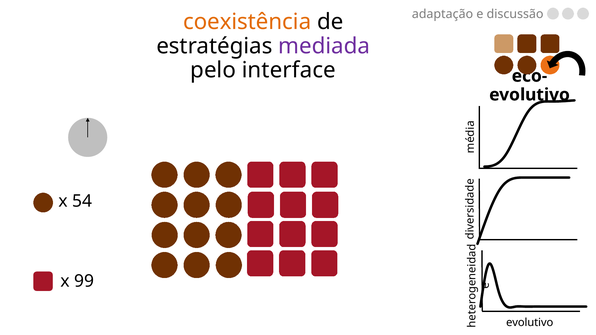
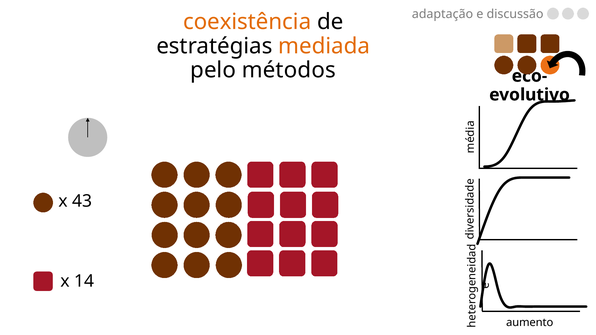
mediada colour: purple -> orange (324, 46)
interface: interface -> métodos (289, 70)
54: 54 -> 43 (82, 201)
99: 99 -> 14 (84, 281)
evolutivo: evolutivo -> aumento (530, 323)
